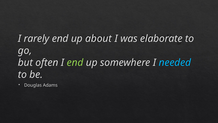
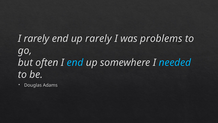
up about: about -> rarely (98, 38)
elaborate: elaborate -> problems (161, 38)
end colour: light green -> light blue (75, 62)
